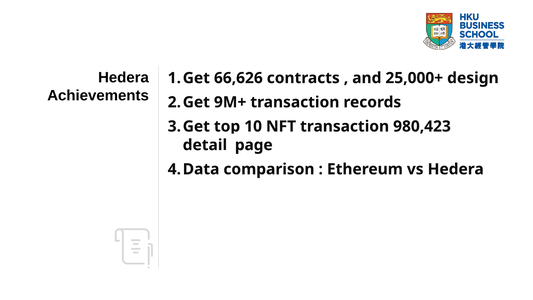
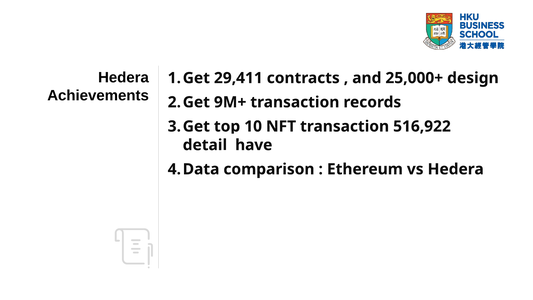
66,626: 66,626 -> 29,411 (238, 78)
980,423: 980,423 -> 516,922 (422, 126)
page: page -> have (254, 145)
